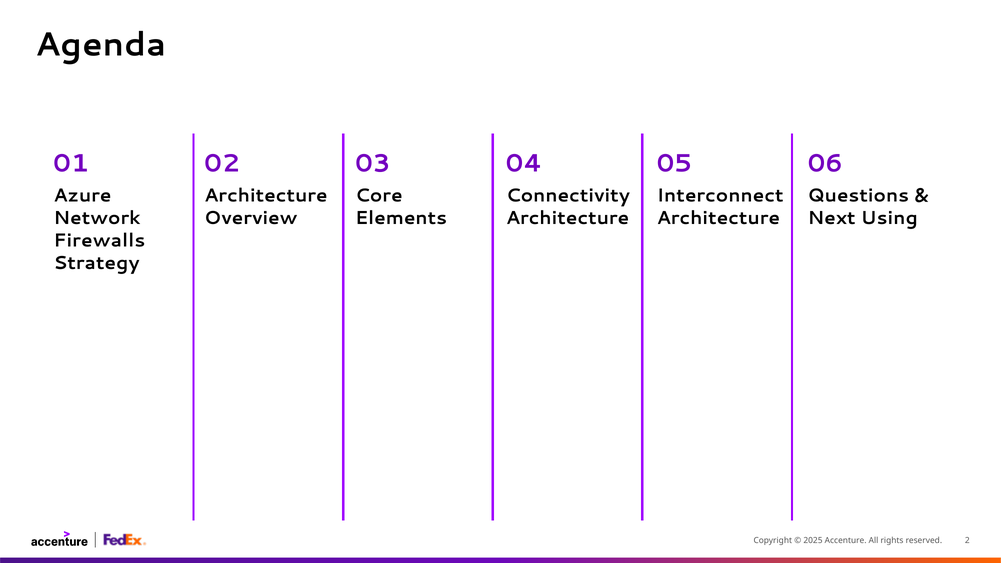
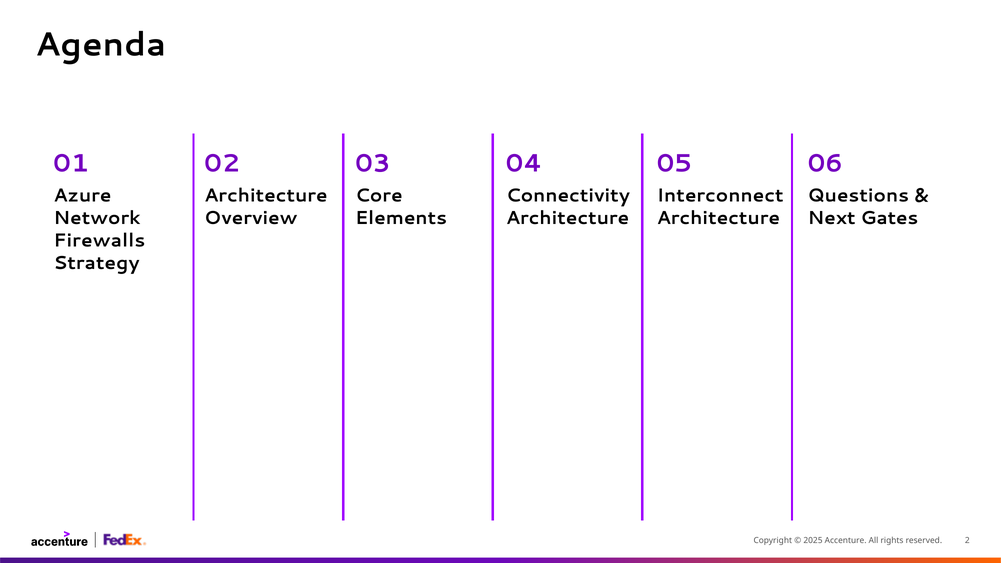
Using: Using -> Gates (889, 218)
